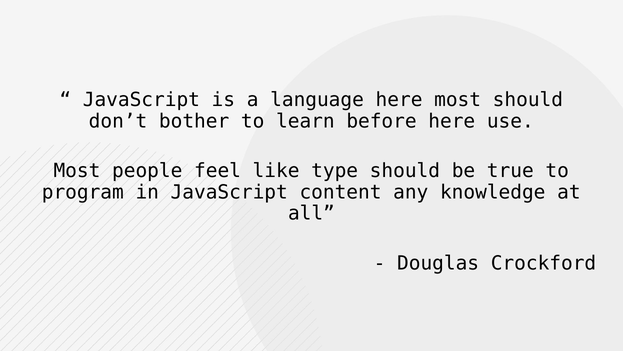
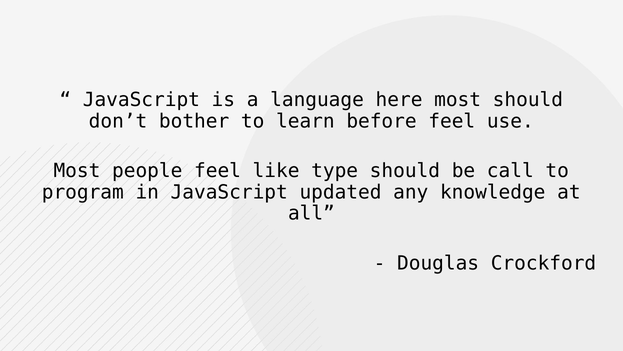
before here: here -> feel (452, 121)
true: true -> call (510, 171)
content: content -> updated (340, 192)
